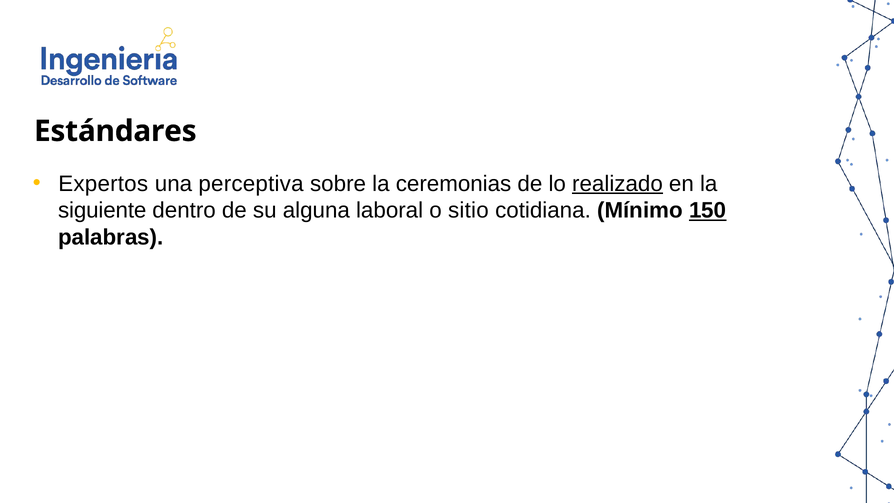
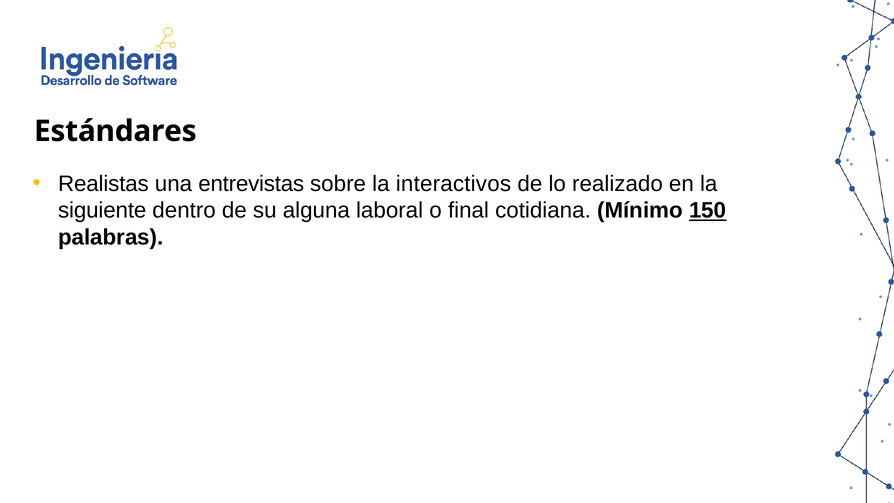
Expertos: Expertos -> Realistas (103, 184)
perceptiva: perceptiva -> entrevistas (251, 184)
ceremonias: ceremonias -> interactivos (453, 184)
realizado underline: present -> none (617, 184)
sitio: sitio -> final (468, 210)
